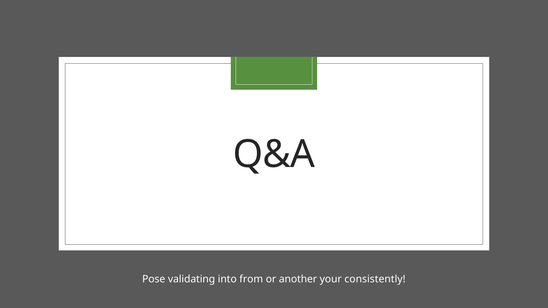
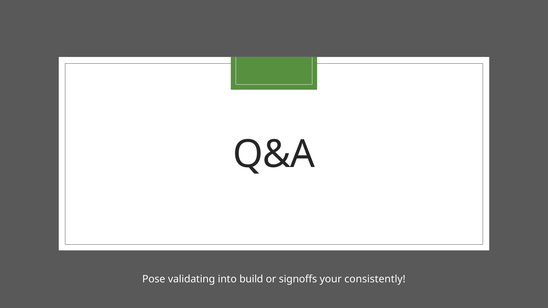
from: from -> build (251, 279)
another: another -> signoffs (298, 279)
